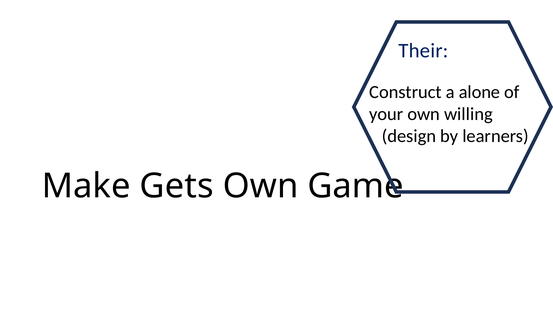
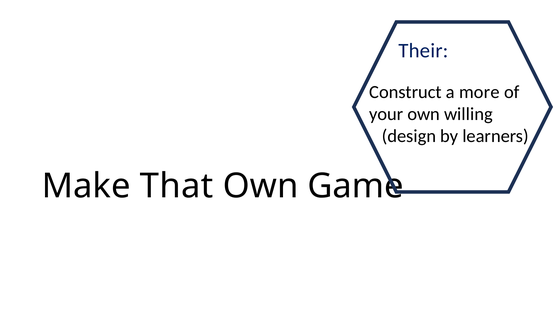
alone: alone -> more (479, 92)
Gets: Gets -> That (177, 186)
